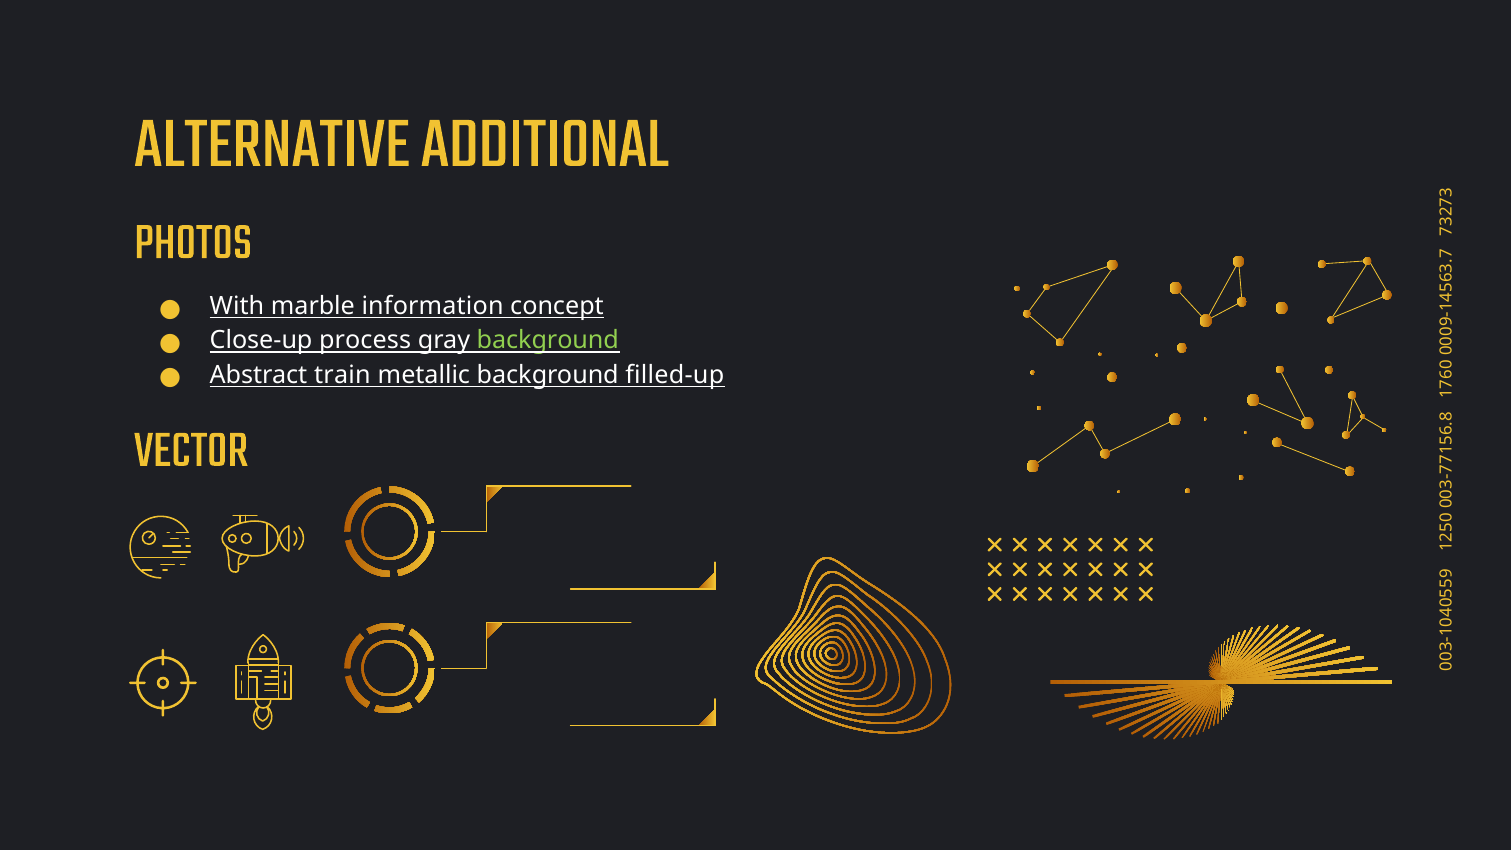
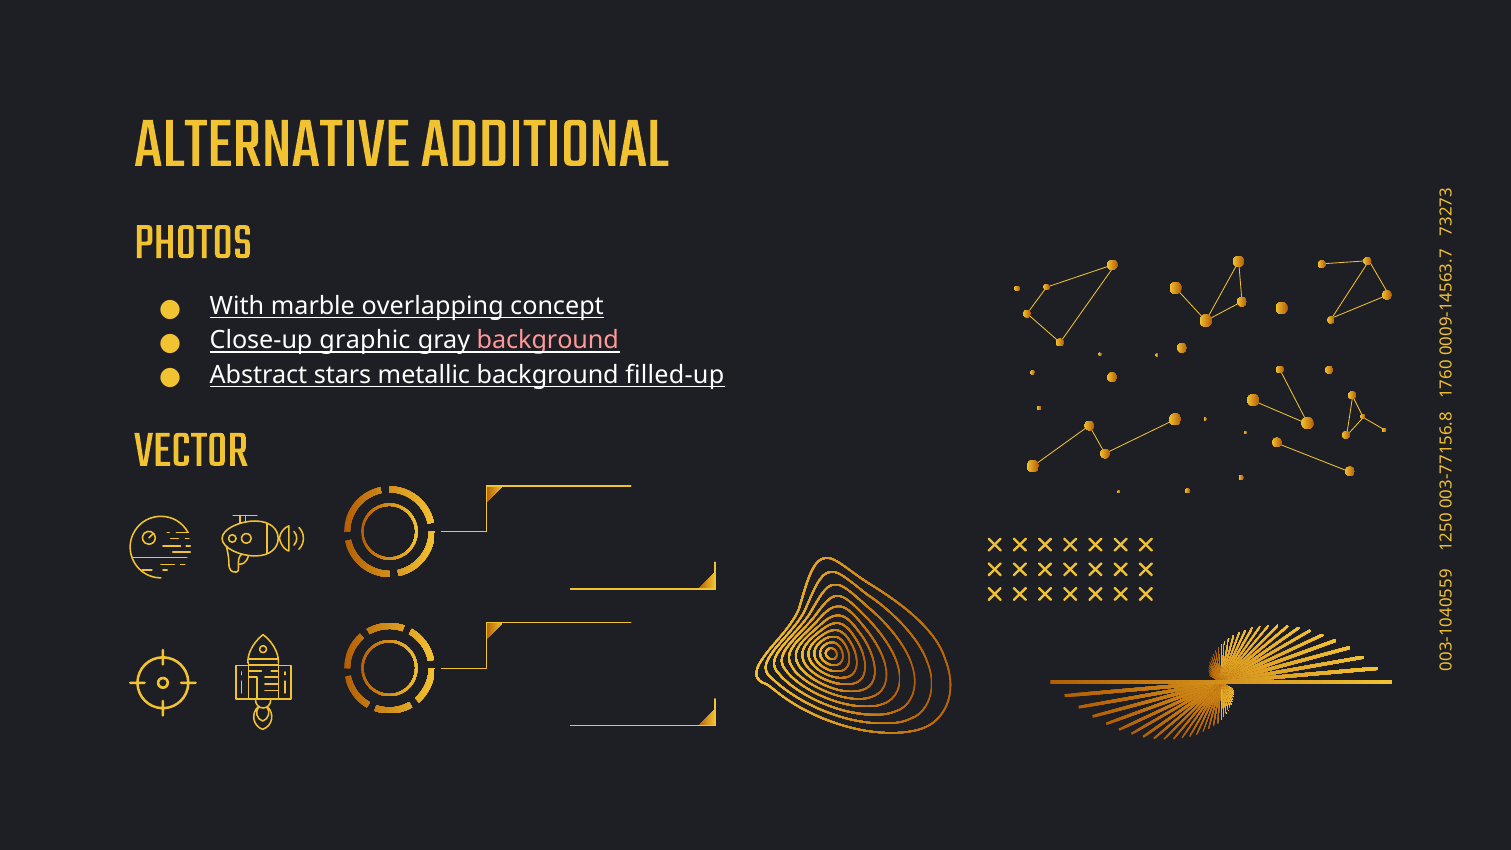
information: information -> overlapping (433, 306)
process: process -> graphic (365, 341)
background colour: light green -> pink (548, 341)
train: train -> stars (343, 375)
